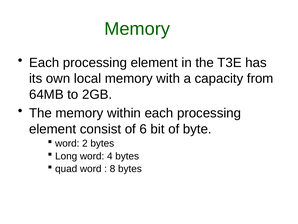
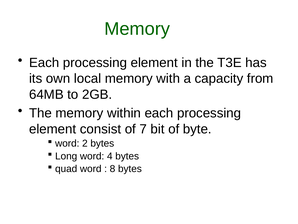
6: 6 -> 7 (143, 129)
